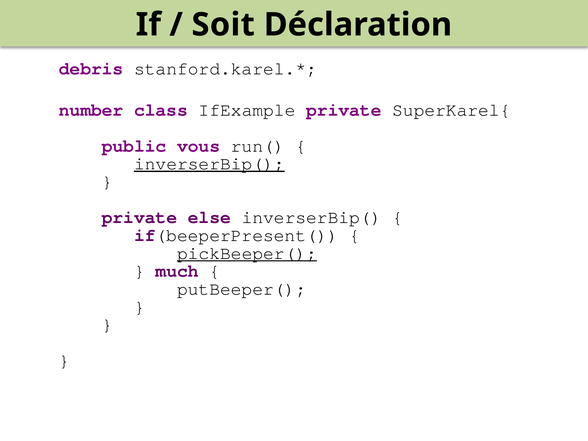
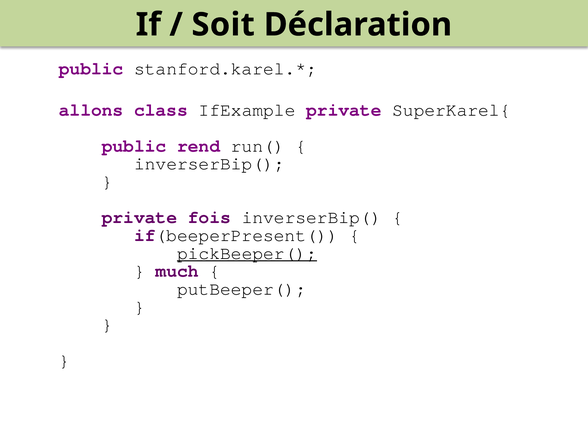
debris: debris -> public (91, 68)
number: number -> allons (91, 110)
vous: vous -> rend (199, 146)
inverserBip( underline: present -> none (209, 164)
else: else -> fois (209, 217)
